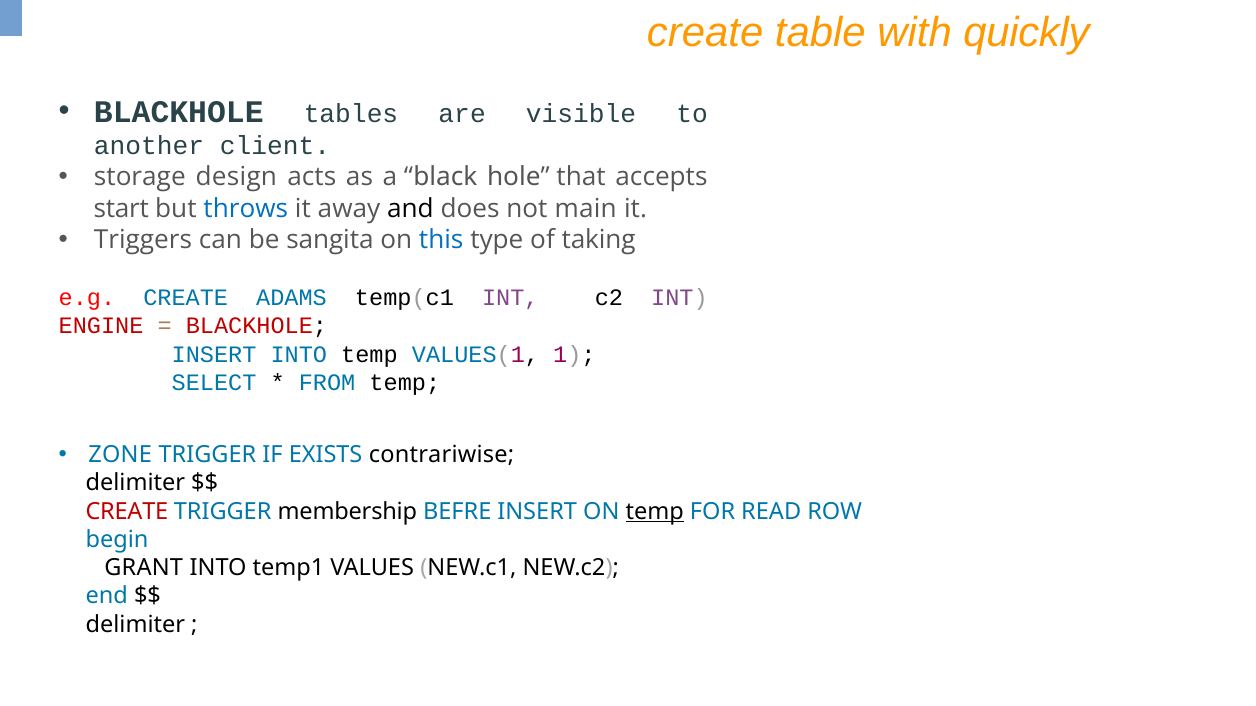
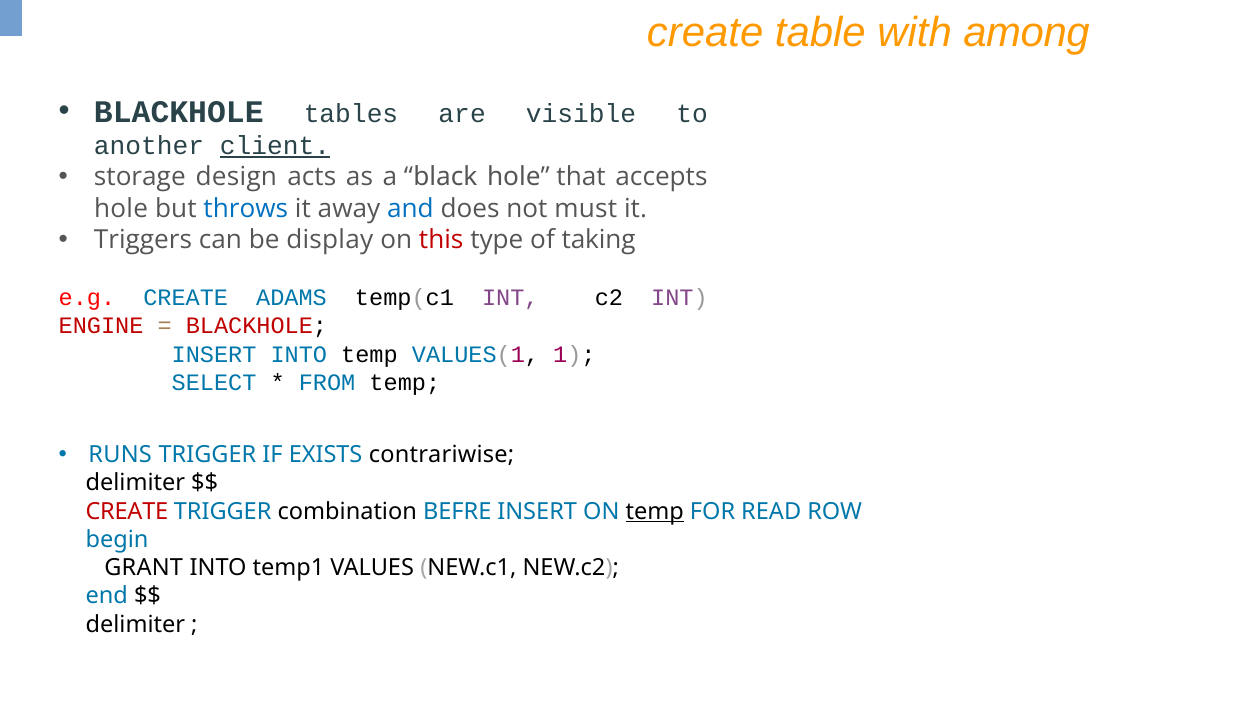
quickly: quickly -> among (1027, 33)
client underline: none -> present (275, 146)
start: start -> hole (121, 209)
and colour: black -> blue (410, 209)
main: main -> must (586, 209)
sangita: sangita -> display (330, 240)
this colour: blue -> red (441, 240)
ZONE: ZONE -> RUNS (120, 455)
membership: membership -> combination (347, 512)
